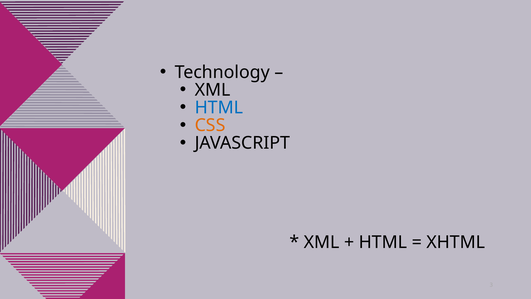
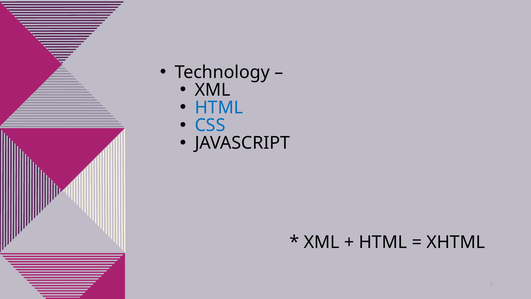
CSS colour: orange -> blue (210, 125)
